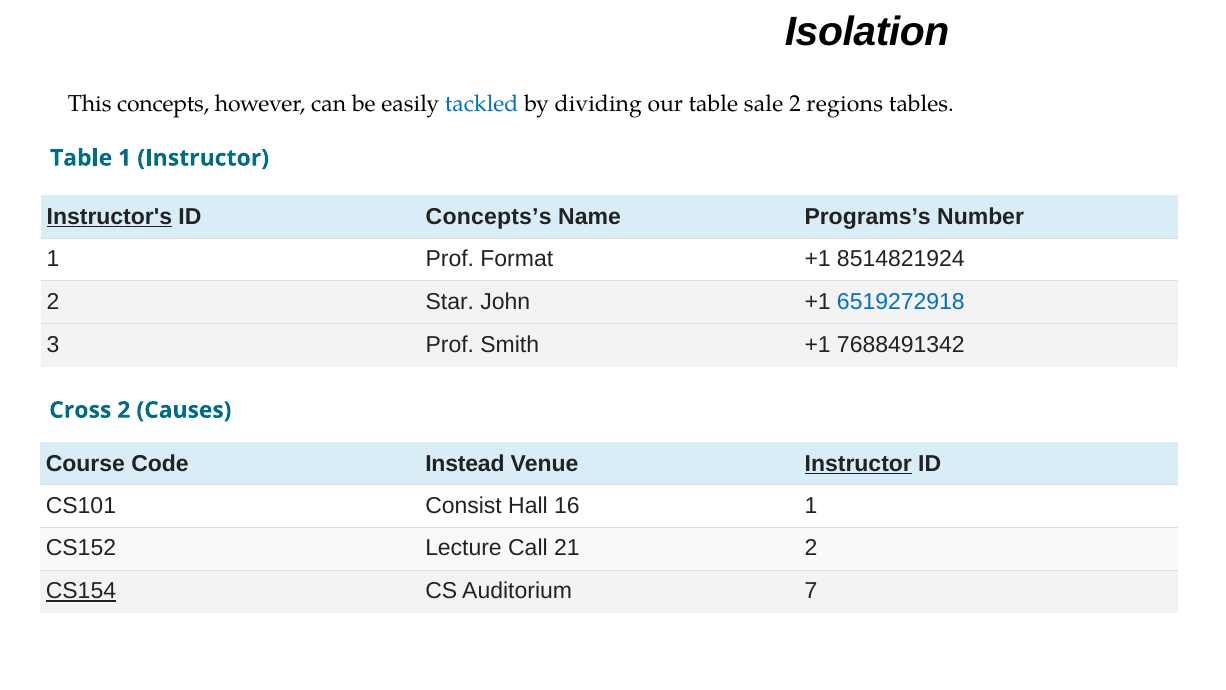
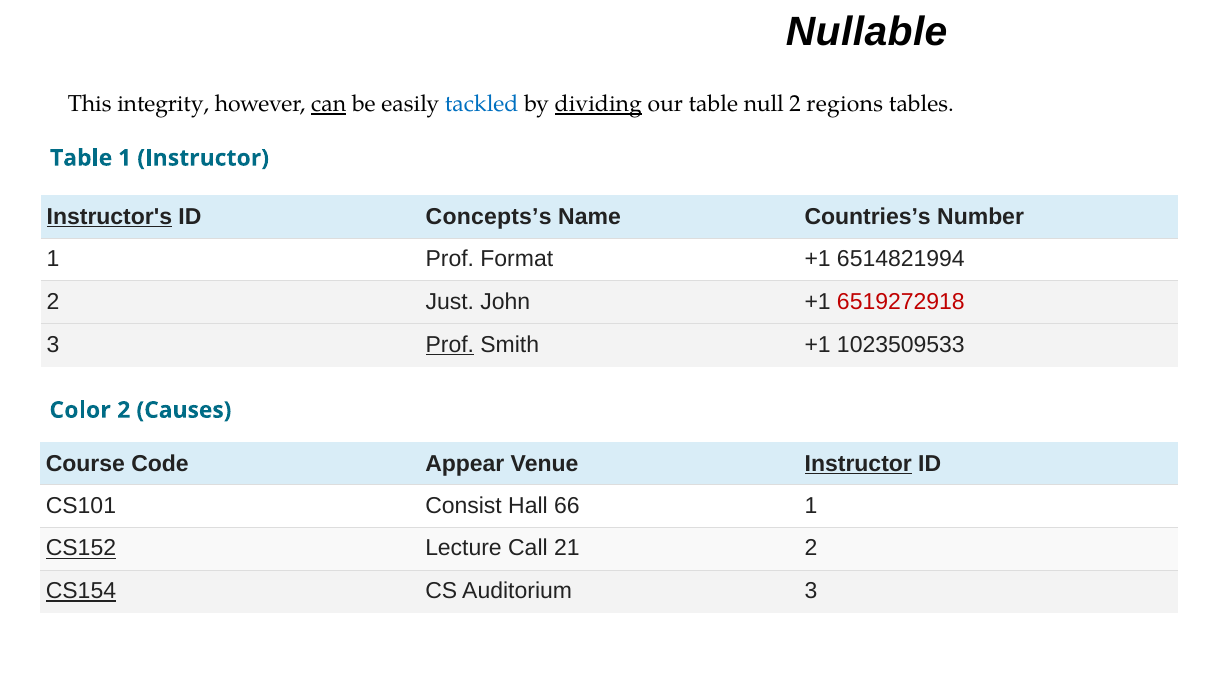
Isolation: Isolation -> Nullable (867, 32)
concepts: concepts -> integrity (163, 104)
can underline: none -> present (329, 104)
dividing underline: none -> present (598, 104)
sale: sale -> null (764, 104)
Programs’s: Programs’s -> Countries’s (868, 217)
8514821924: 8514821924 -> 6514821994 (901, 259)
Star: Star -> Just (450, 302)
6519272918 colour: blue -> red (901, 302)
Prof underline: none -> present (450, 345)
7688491342: 7688491342 -> 1023509533 (901, 345)
Cross: Cross -> Color (80, 410)
Instead: Instead -> Appear (465, 463)
16: 16 -> 66 (567, 505)
CS152 underline: none -> present (81, 548)
Auditorium 7: 7 -> 3 (811, 591)
